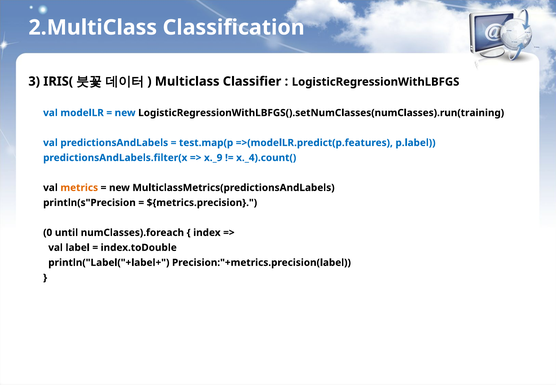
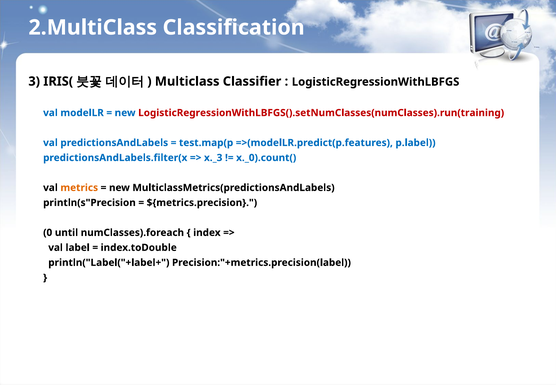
LogisticRegressionWithLBFGS().setNumClasses(numClasses).run(training colour: black -> red (321, 113)
x._9: x._9 -> x._3 (213, 158)
x._4).count(: x._4).count( -> x._0).count( (266, 158)
